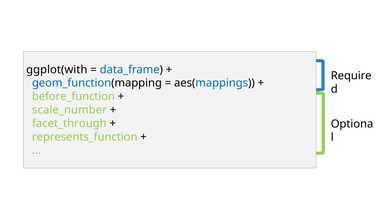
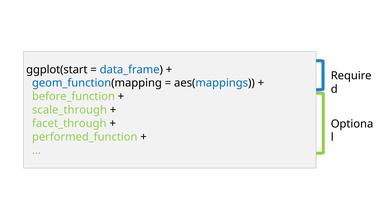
ggplot(with: ggplot(with -> ggplot(start (57, 70)
scale_number: scale_number -> scale_through (69, 110)
represents_function: represents_function -> performed_function (85, 137)
